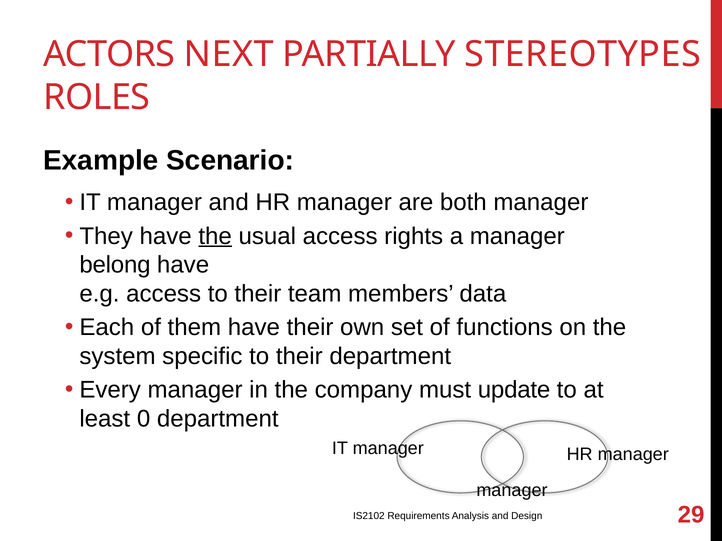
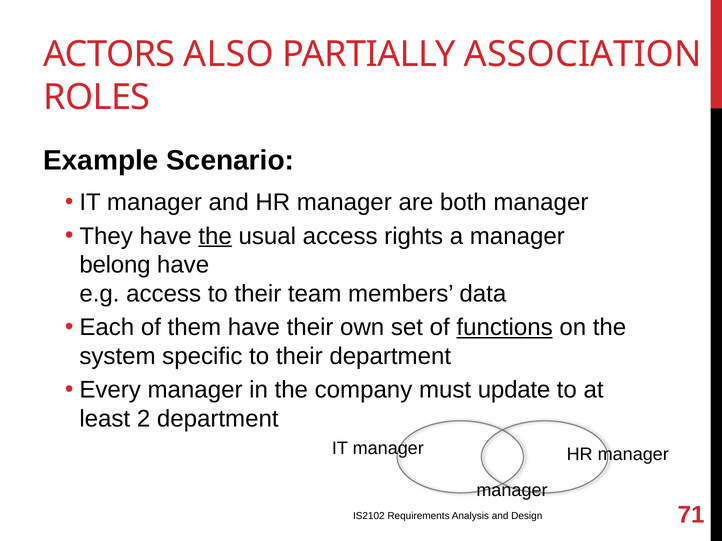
NEXT: NEXT -> ALSO (229, 54)
STEREOTYPES: STEREOTYPES -> ASSOCIATION (583, 54)
functions underline: none -> present (505, 328)
0: 0 -> 2 (144, 419)
29: 29 -> 71 (691, 515)
